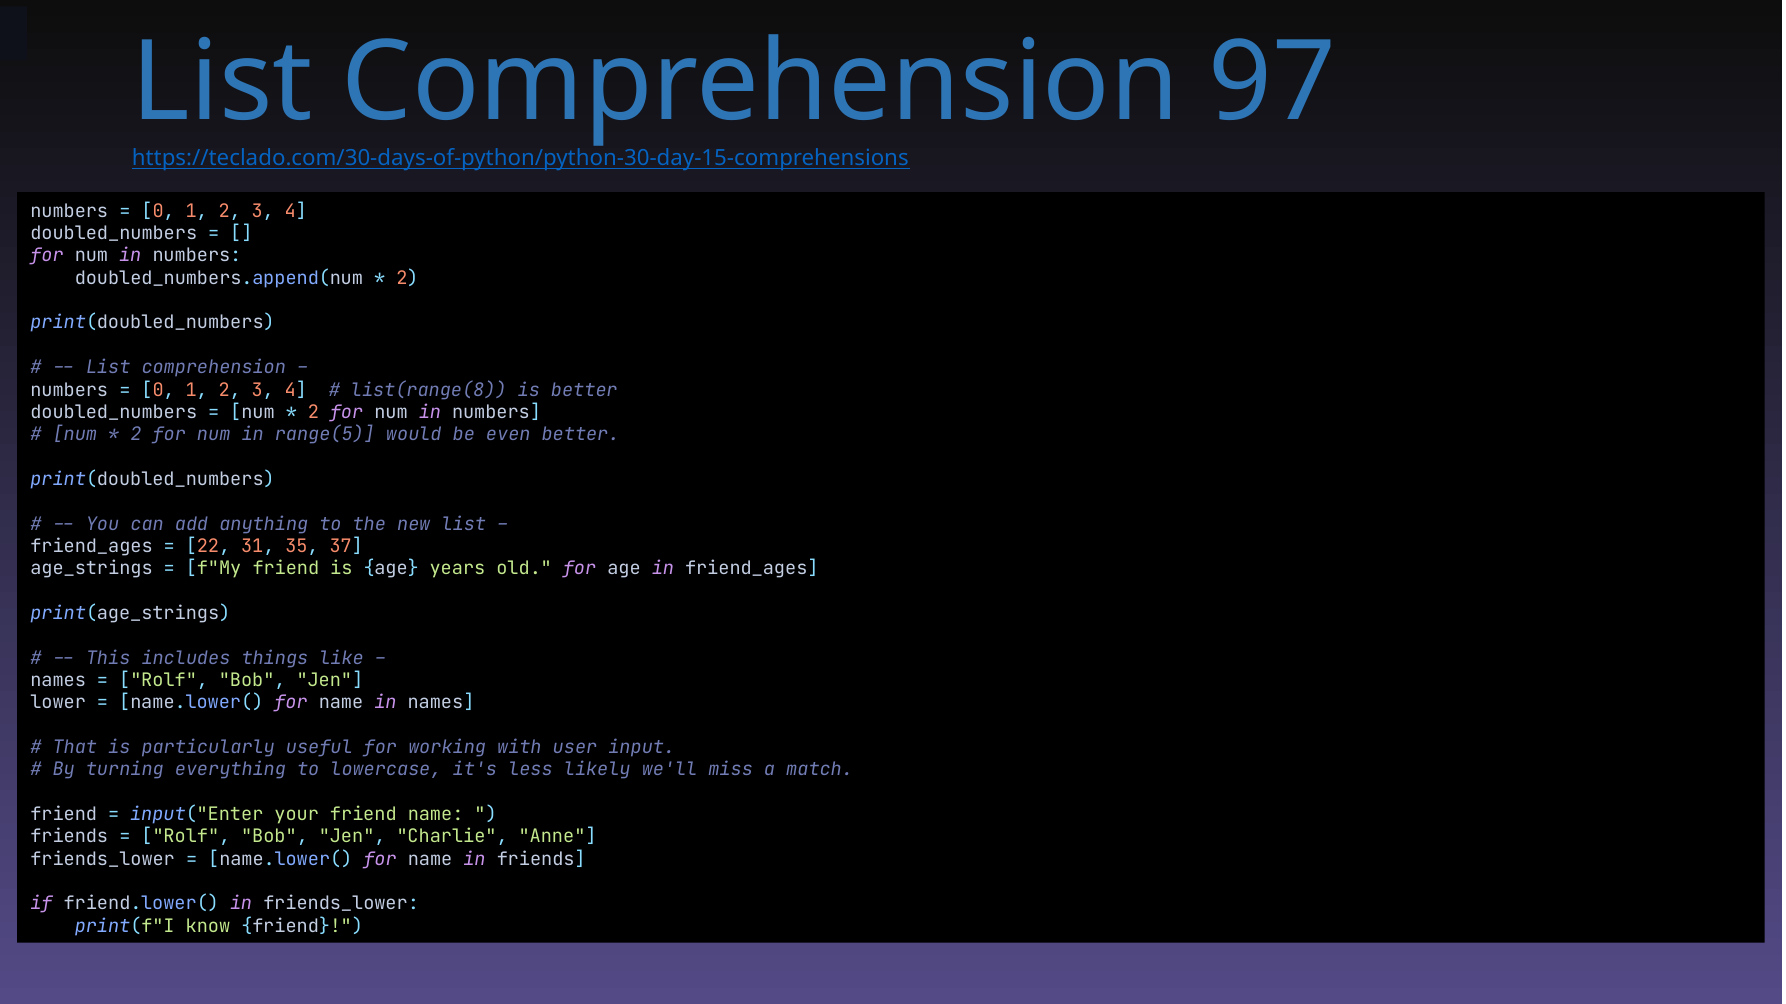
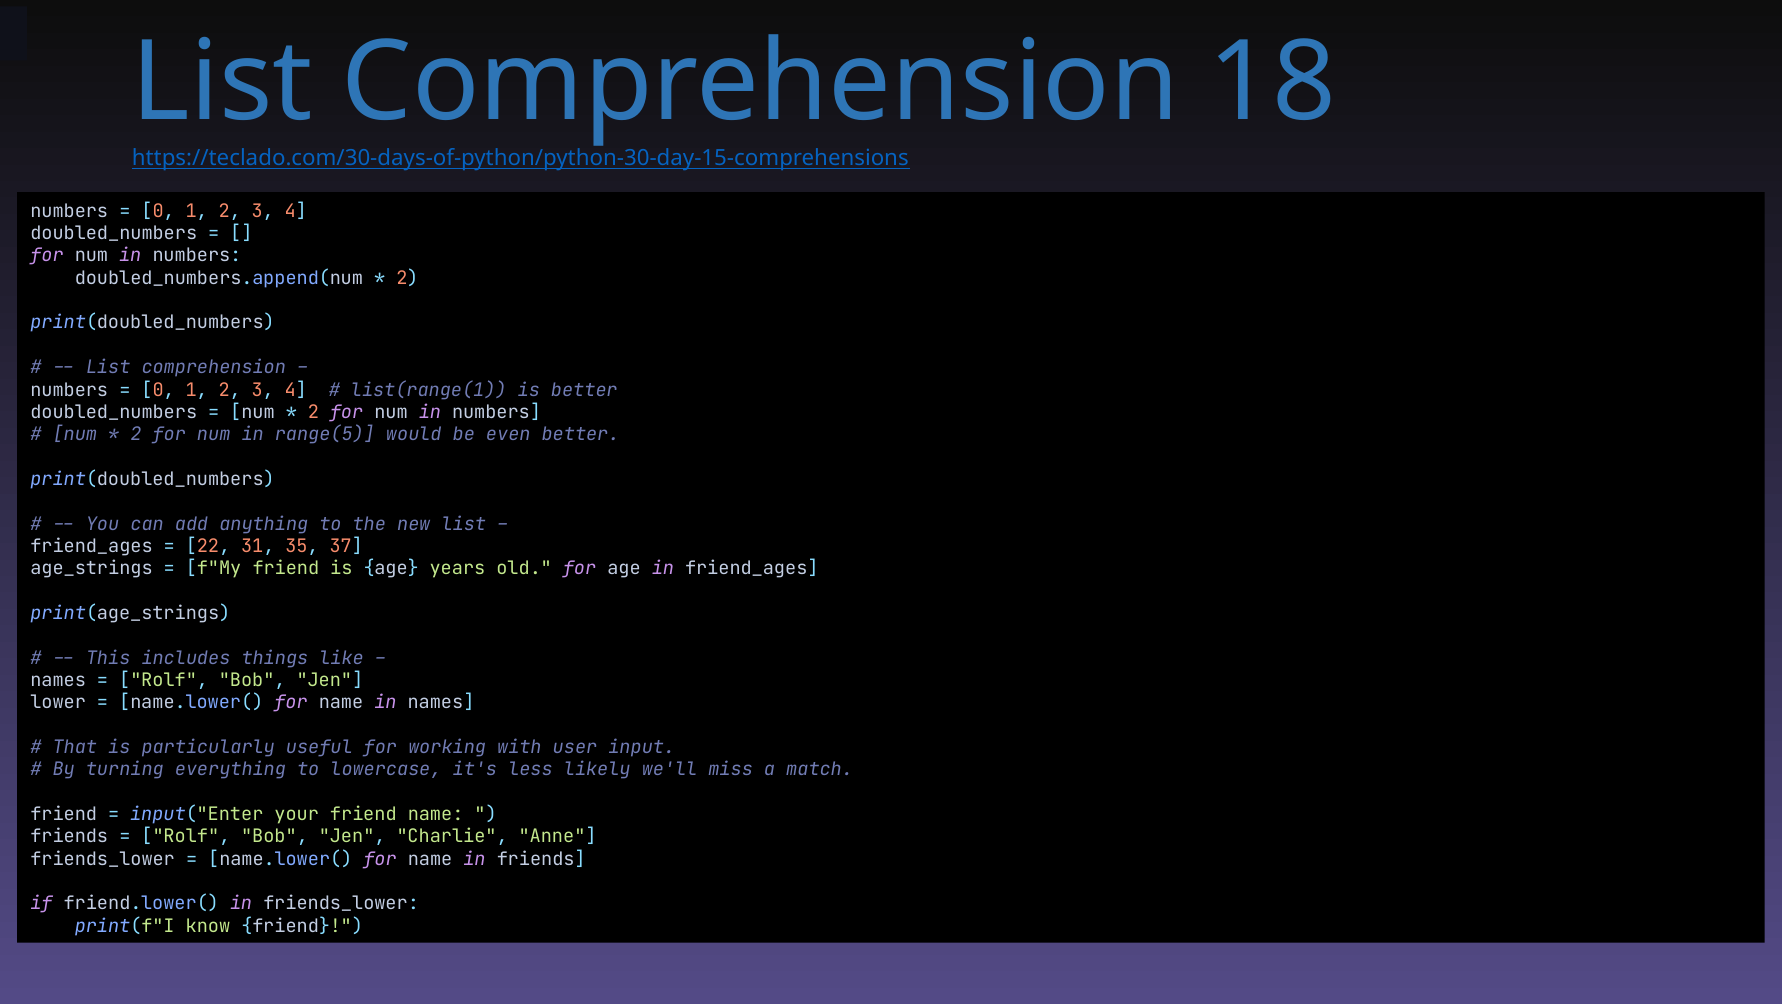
97: 97 -> 18 (1272, 83)
list(range(8: list(range(8 -> list(range(1 (429, 390)
